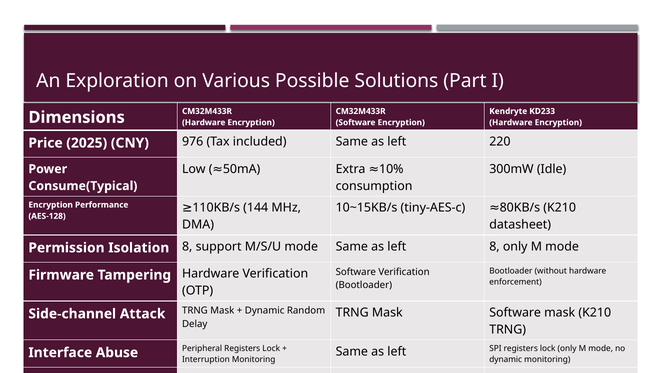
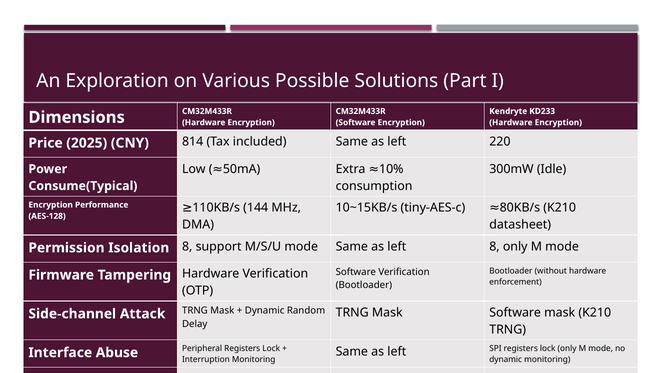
976: 976 -> 814 (193, 142)
